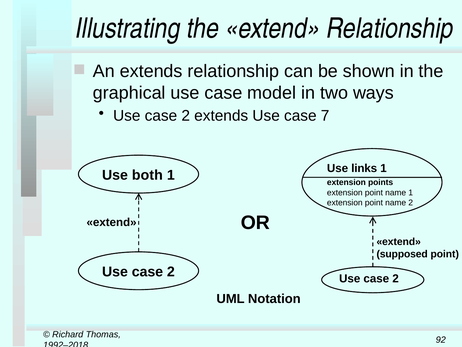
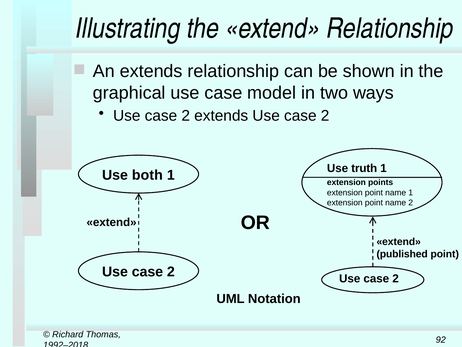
extends Use case 7: 7 -> 2 (325, 116)
links: links -> truth (364, 168)
supposed: supposed -> published (402, 254)
